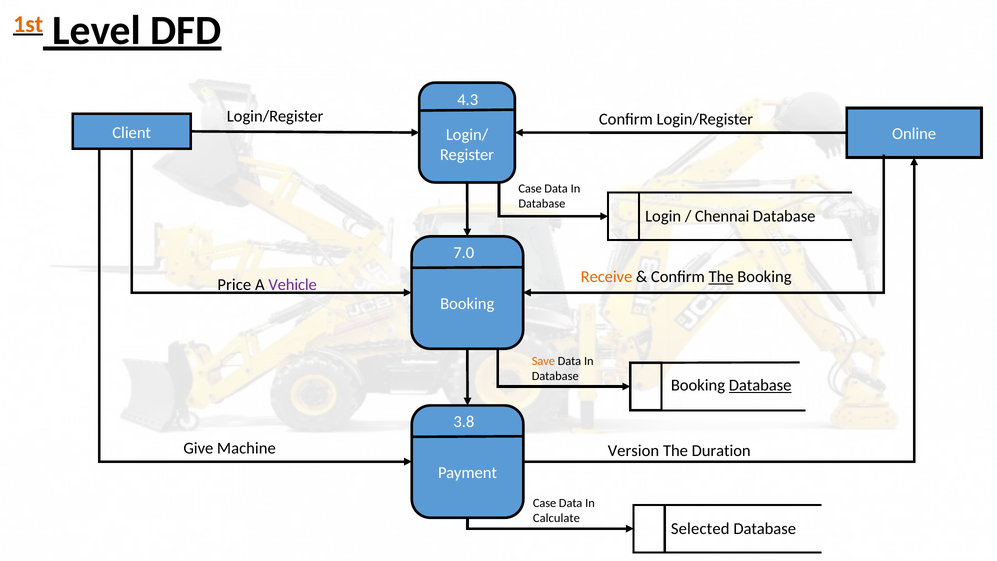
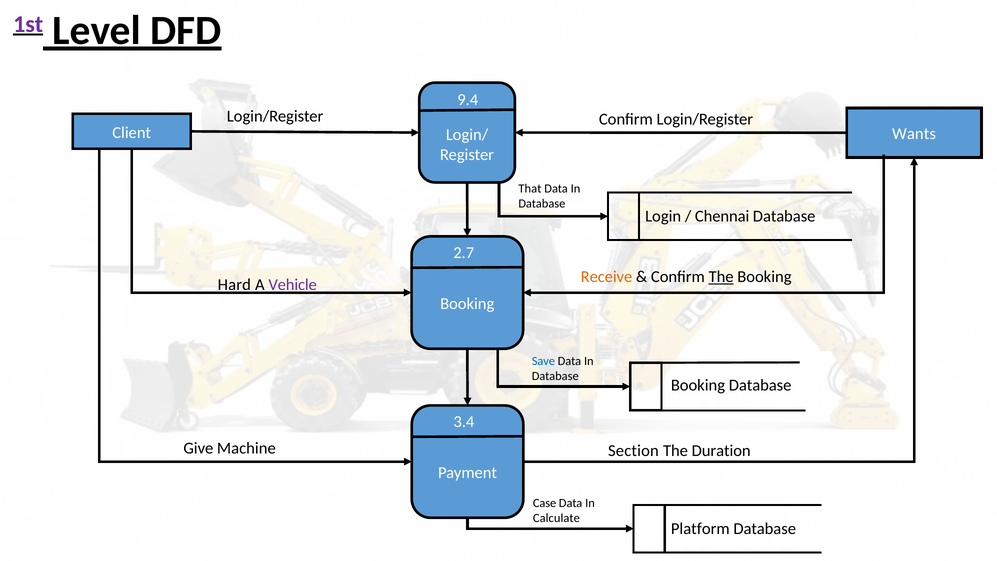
1st colour: orange -> purple (28, 24)
4.3: 4.3 -> 9.4 (468, 100)
Online: Online -> Wants (914, 134)
Case: Case -> That (530, 189)
7.0: 7.0 -> 2.7 (464, 253)
Price: Price -> Hard (234, 285)
Save colour: orange -> blue (543, 361)
Database underline: present -> none (760, 385)
3.8: 3.8 -> 3.4 (464, 422)
Version: Version -> Section (633, 450)
Selected: Selected -> Platform (700, 529)
